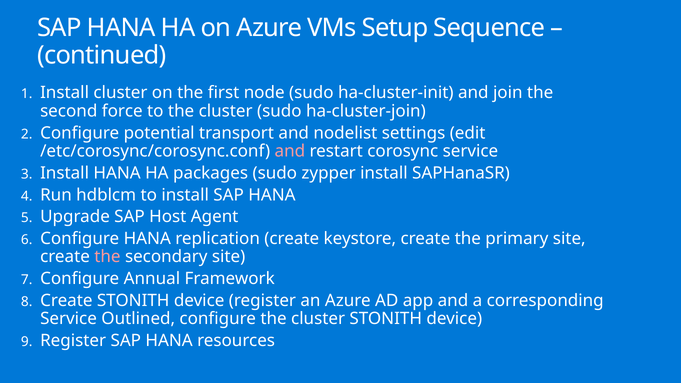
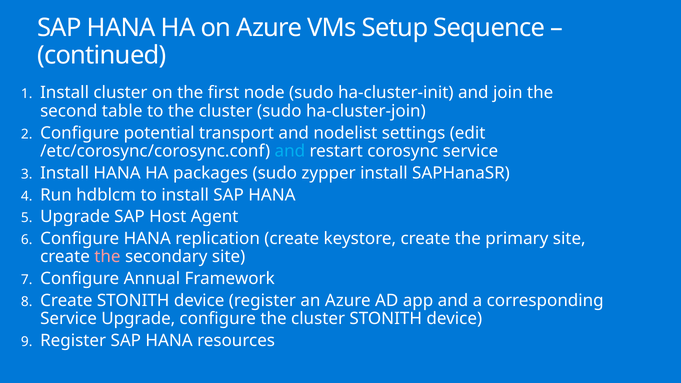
force: force -> table (122, 111)
and colour: pink -> light blue (290, 151)
Service Outlined: Outlined -> Upgrade (138, 319)
